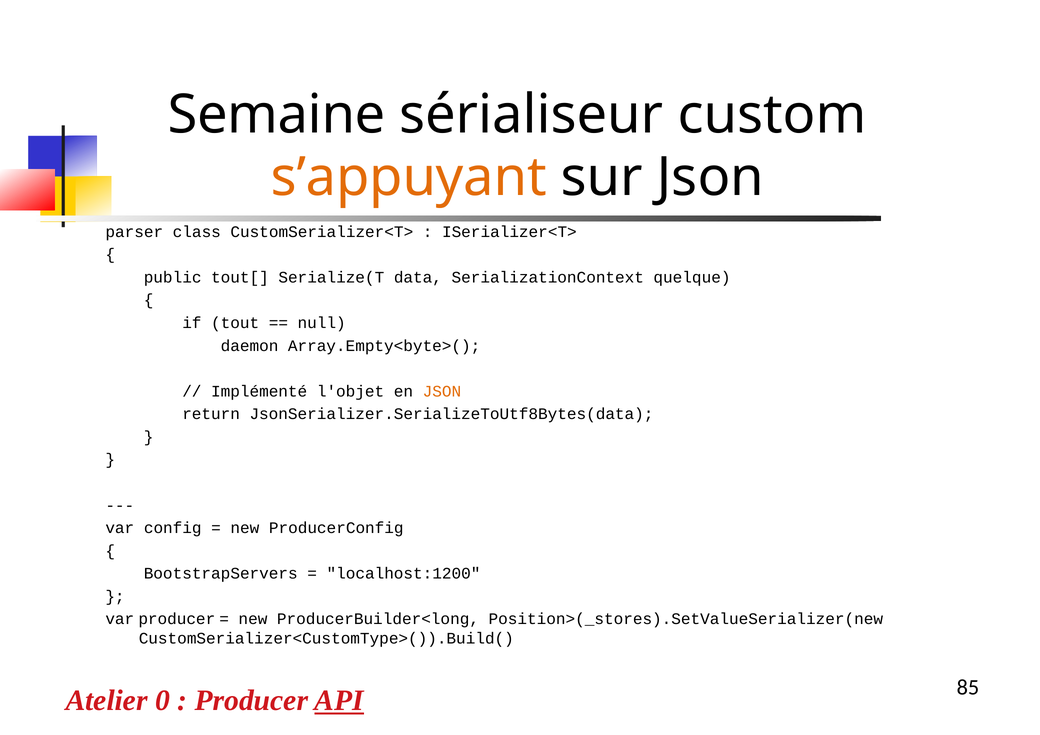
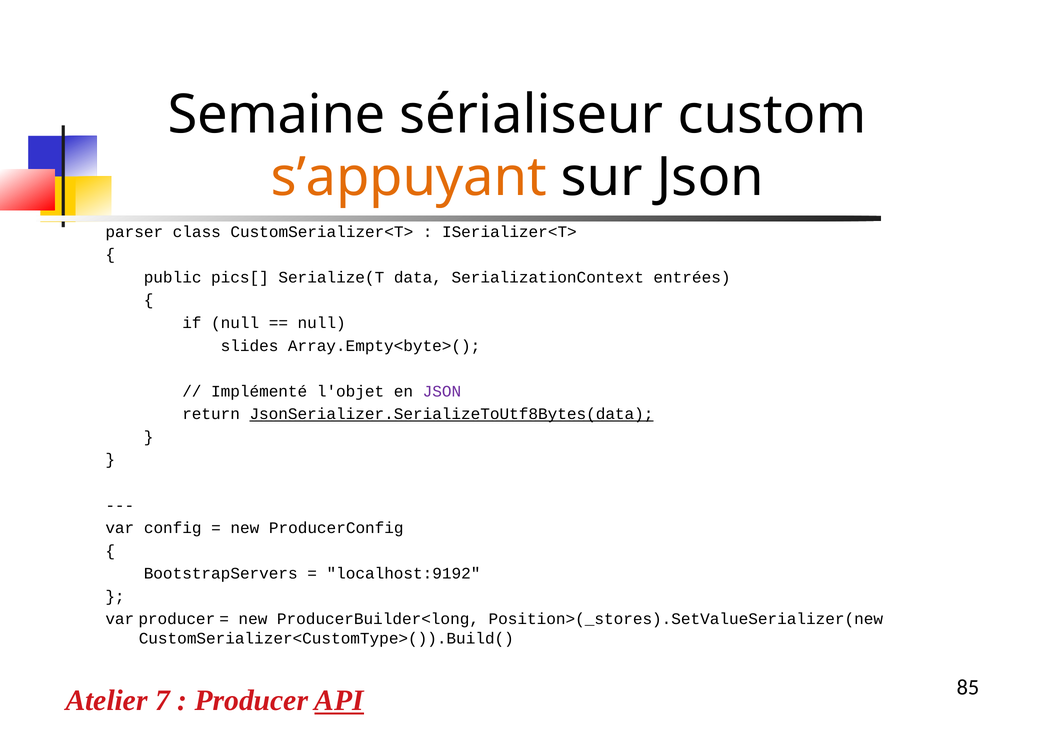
tout[: tout[ -> pics[ (240, 278)
quelque: quelque -> entrées (692, 278)
if tout: tout -> null (235, 323)
daemon: daemon -> slides (250, 346)
JSON colour: orange -> purple (442, 391)
JsonSerializer.SerializeToUtf8Bytes(data underline: none -> present (451, 414)
localhost:1200: localhost:1200 -> localhost:9192 (404, 574)
0: 0 -> 7 (163, 701)
